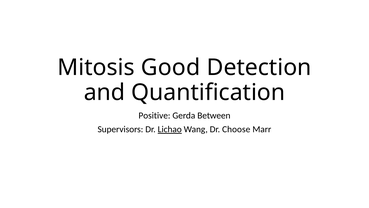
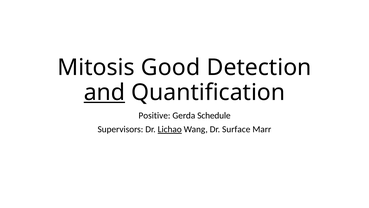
and underline: none -> present (104, 92)
Between: Between -> Schedule (214, 115)
Choose: Choose -> Surface (236, 129)
